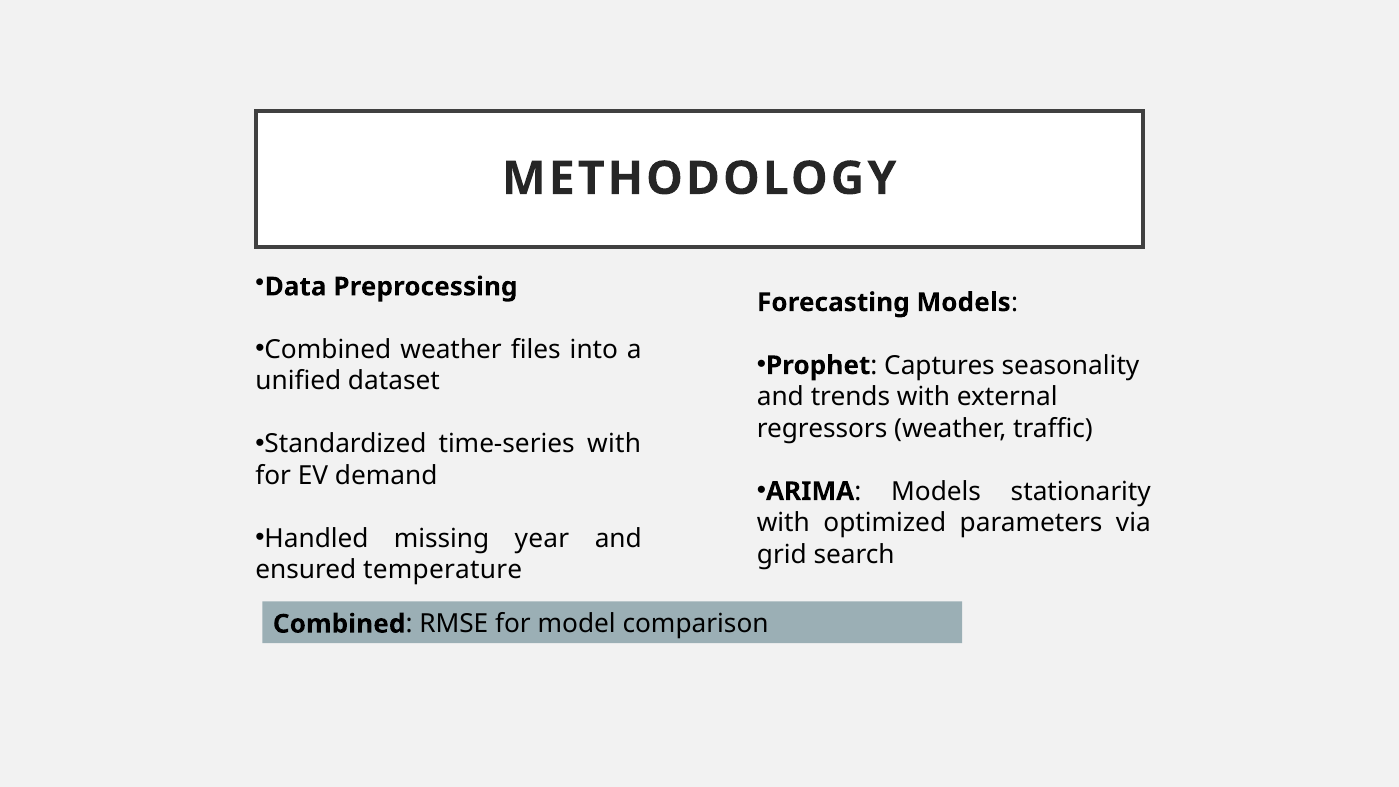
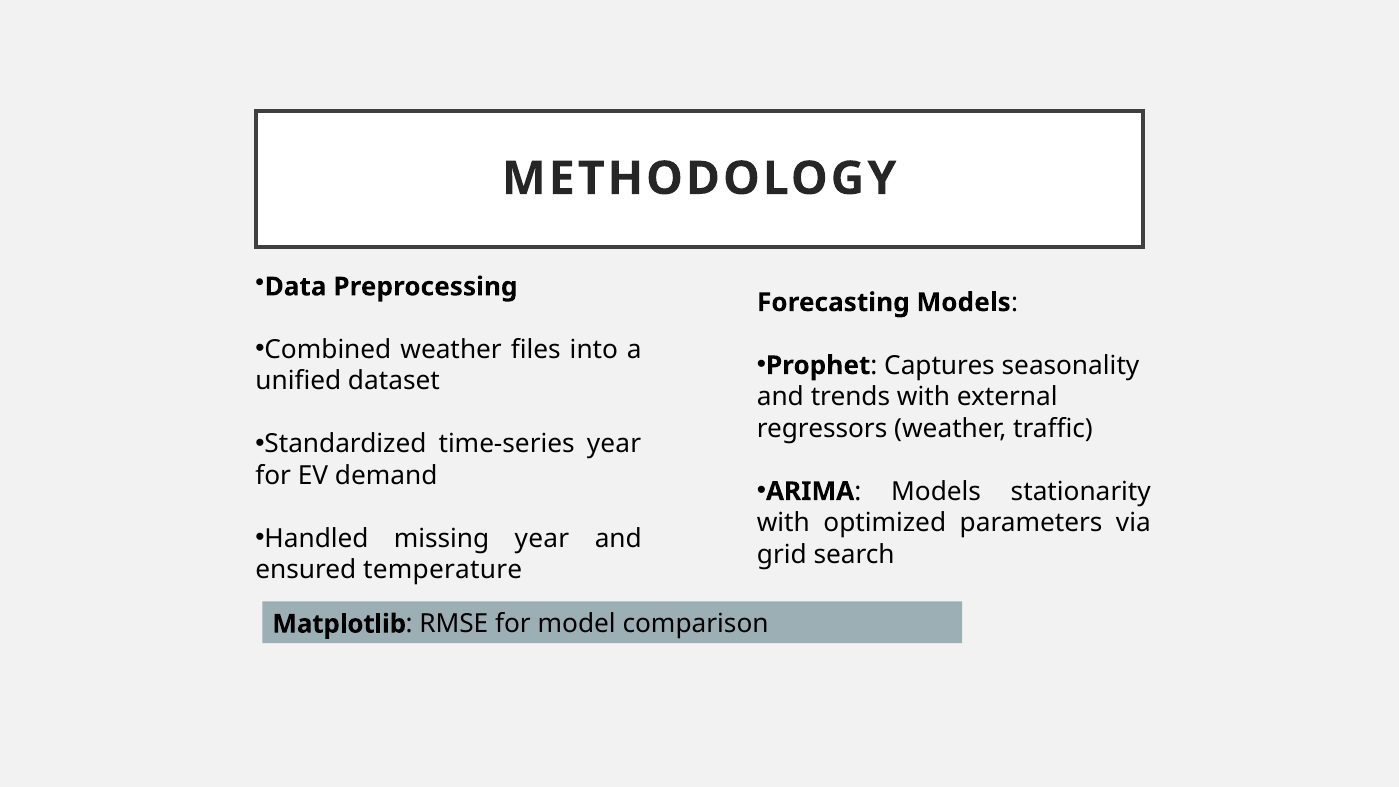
time-series with: with -> year (614, 444)
Combined: Combined -> Matplotlib (339, 624)
